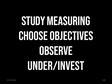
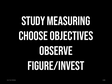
UNDER/INVEST: UNDER/INVEST -> FIGURE/INVEST (56, 66)
